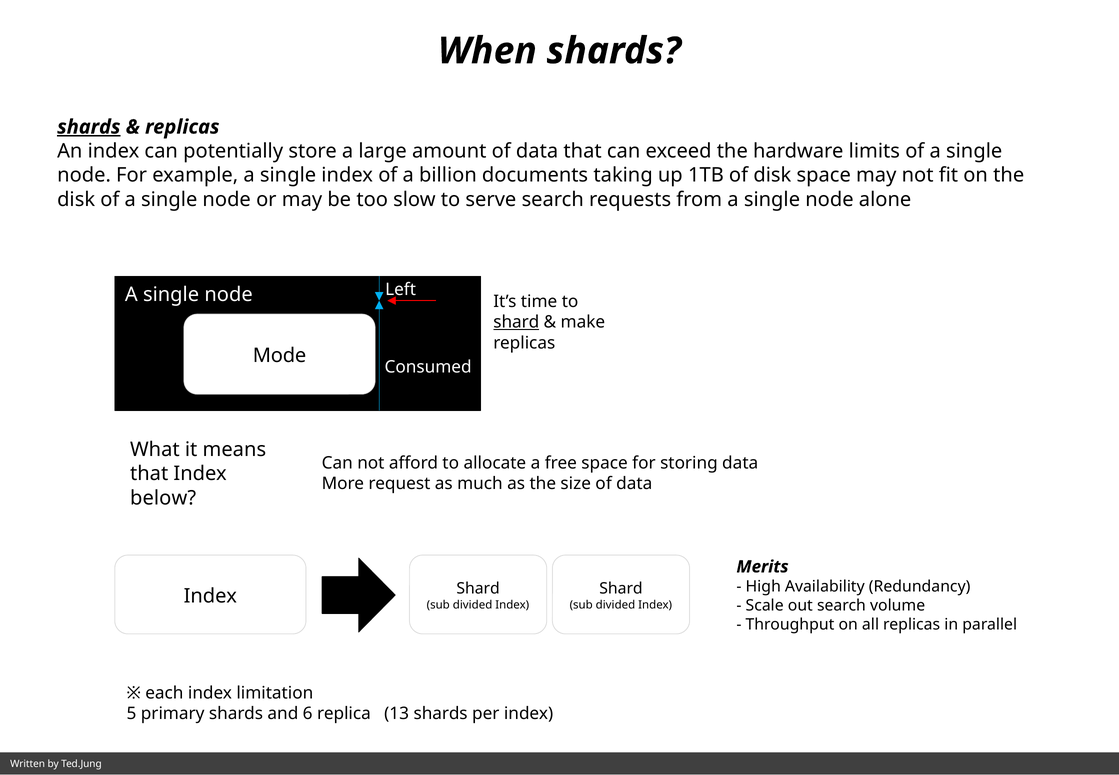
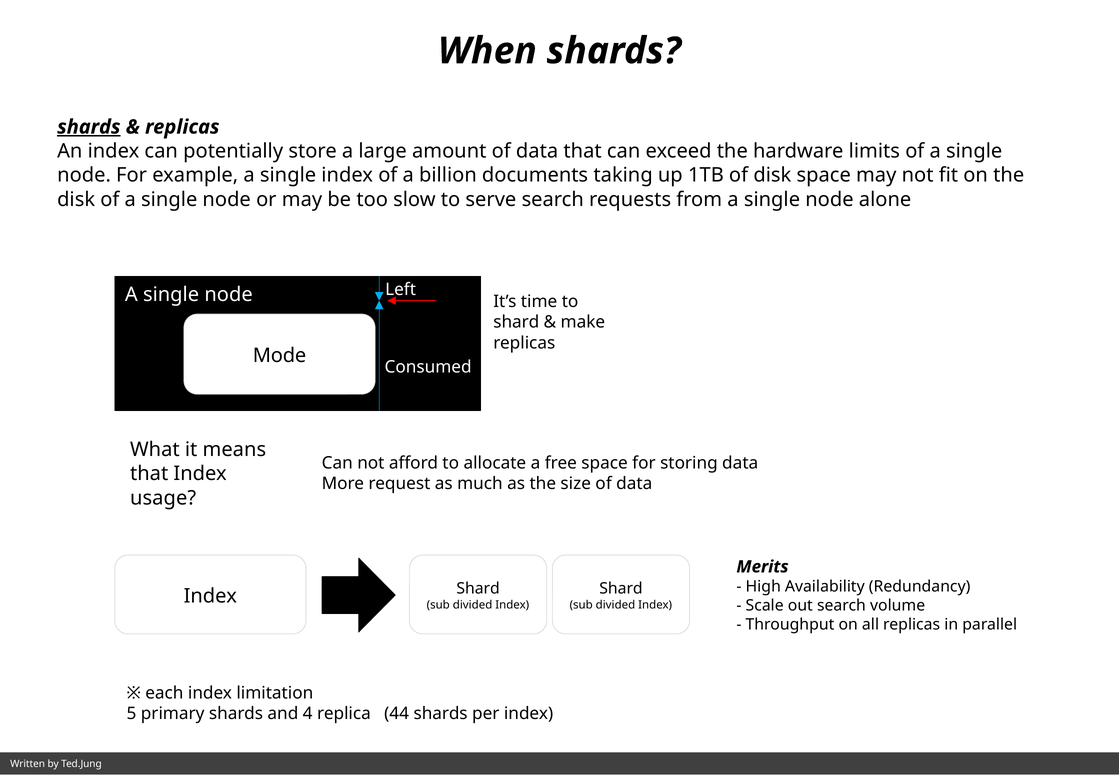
shard underline: present -> none (516, 322)
below: below -> usage (163, 498)
6: 6 -> 4 (308, 713)
13: 13 -> 44 (397, 713)
